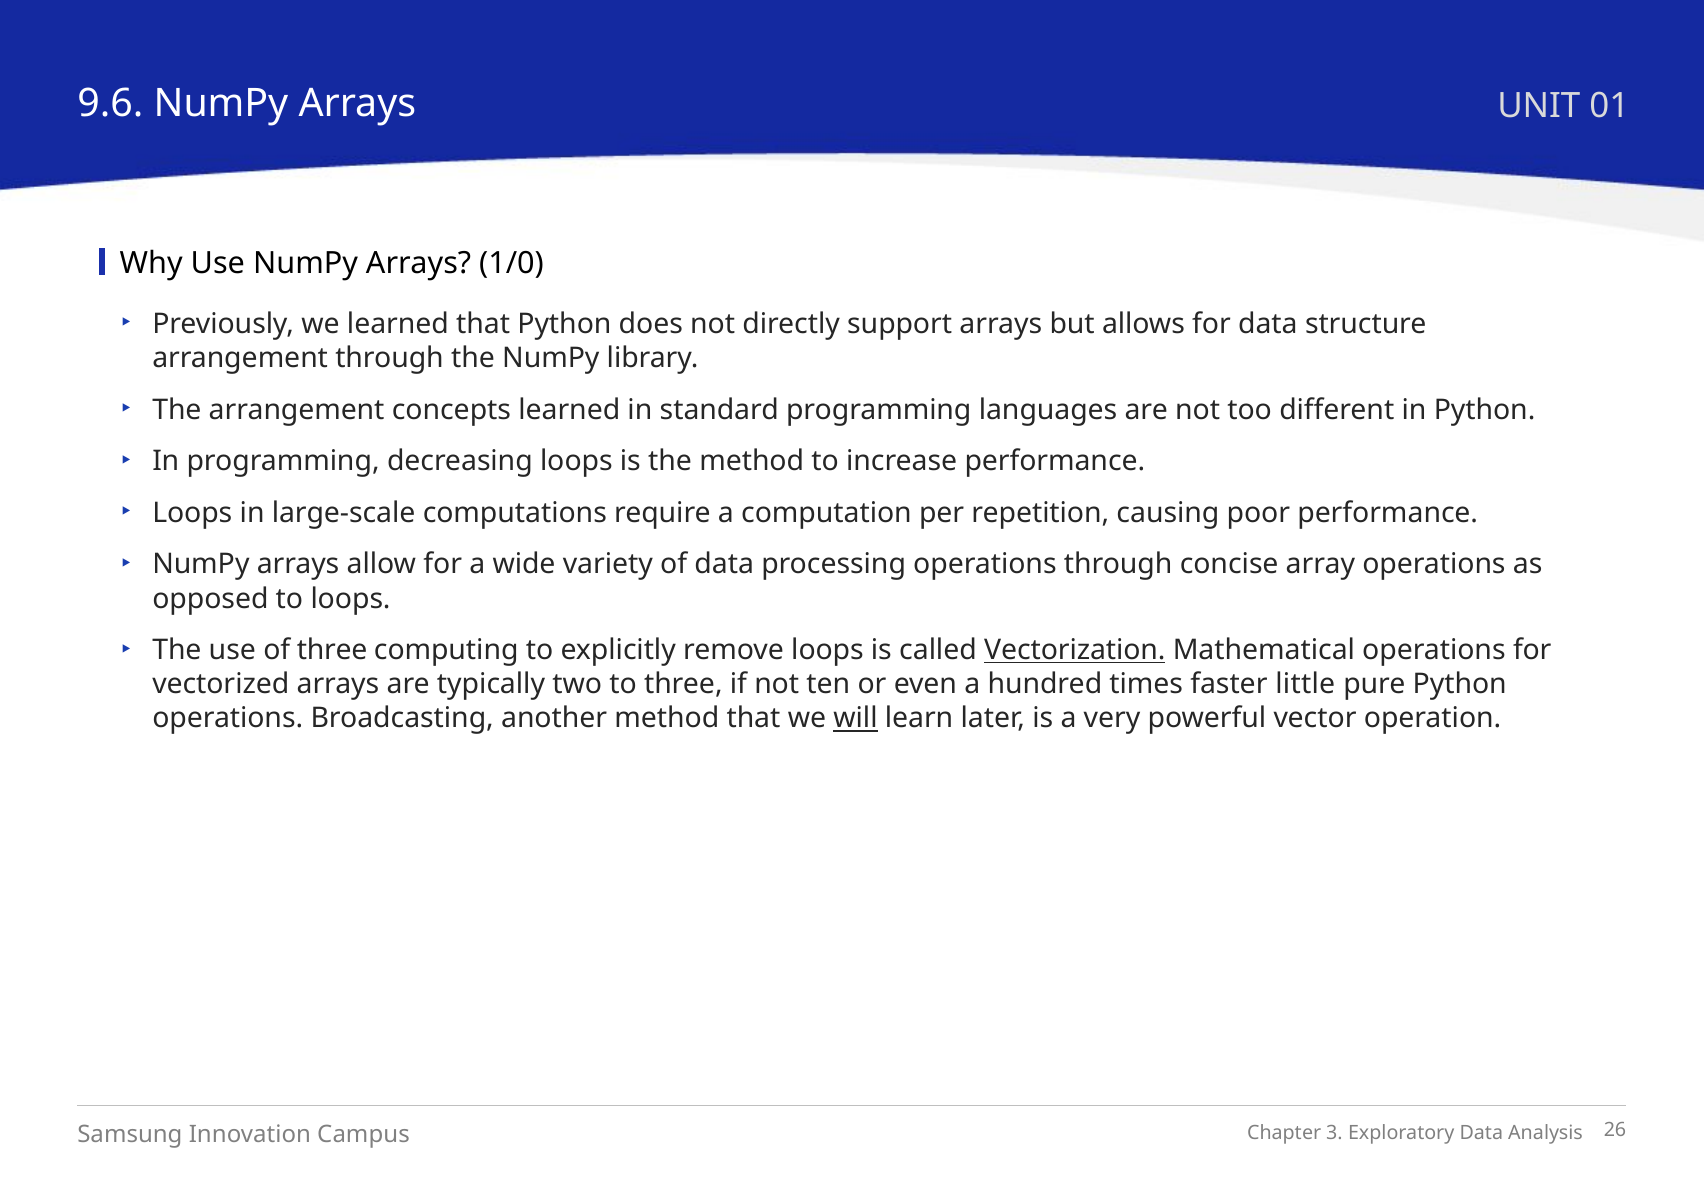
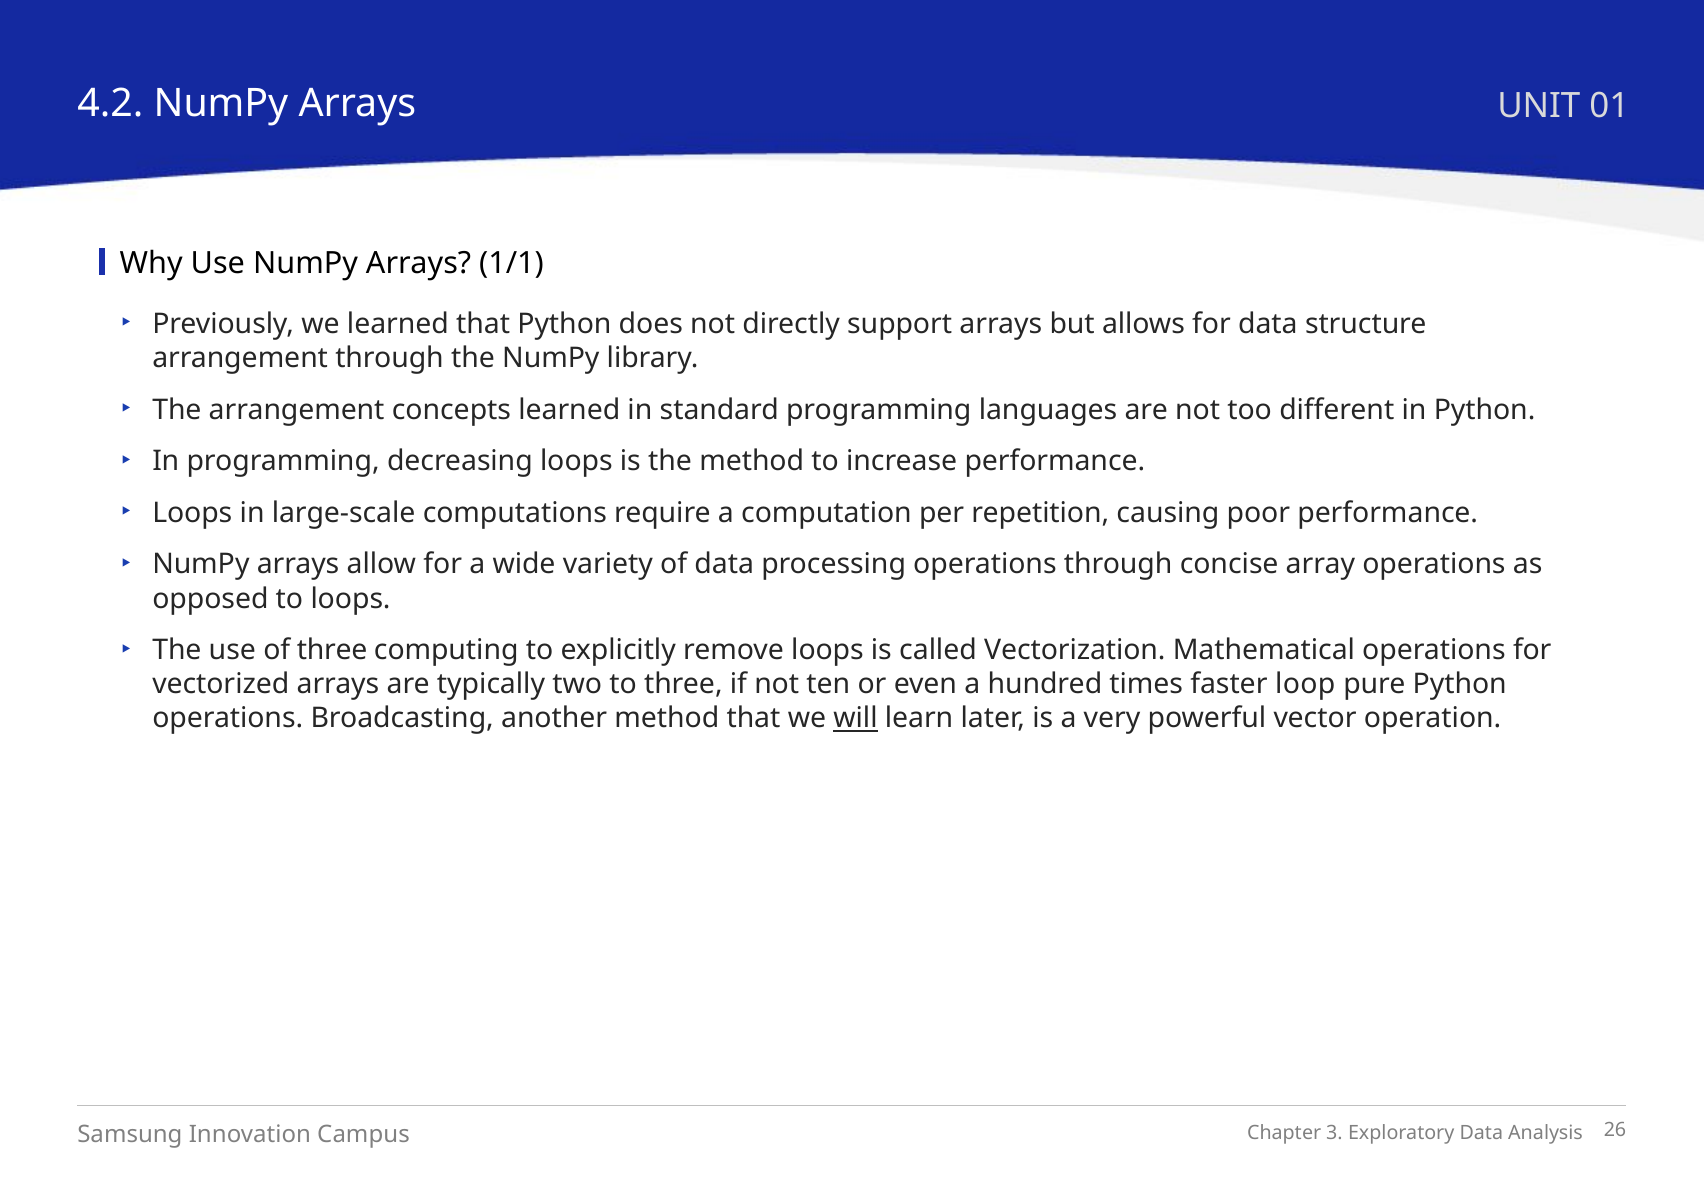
9.6: 9.6 -> 4.2 (110, 104)
1/0: 1/0 -> 1/1 (512, 264)
Vectorization underline: present -> none (1075, 650)
little: little -> loop (1305, 684)
